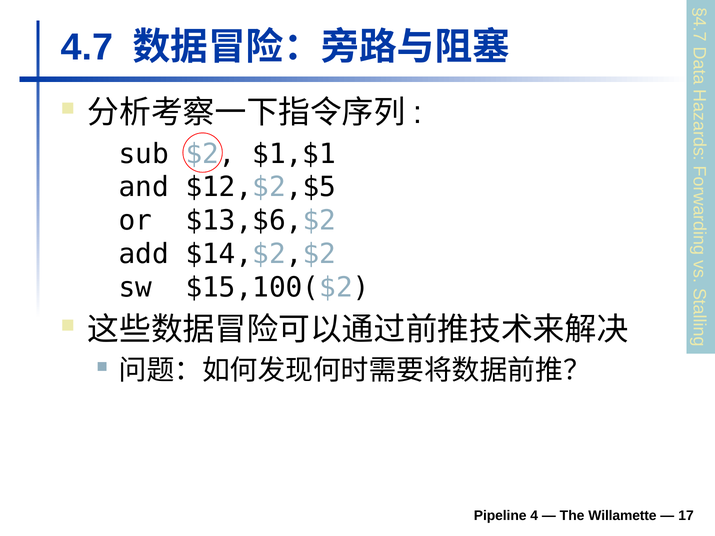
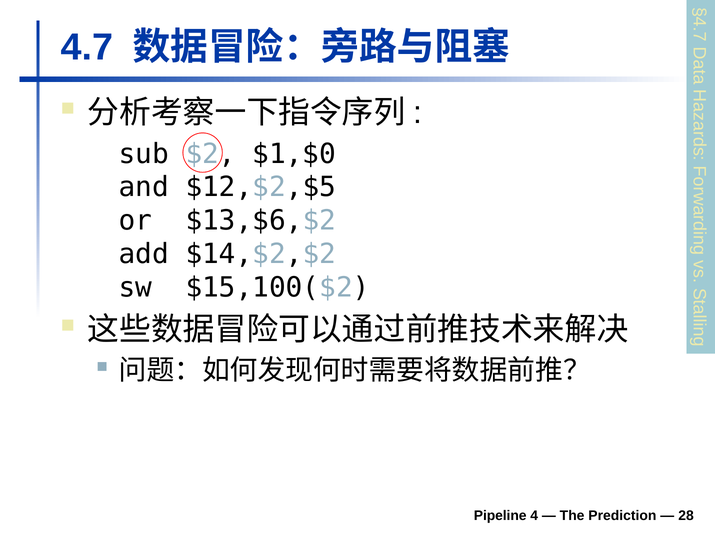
$1,$1: $1,$1 -> $1,$0 (294, 154)
Willamette: Willamette -> Prediction (622, 516)
17: 17 -> 28 (686, 516)
